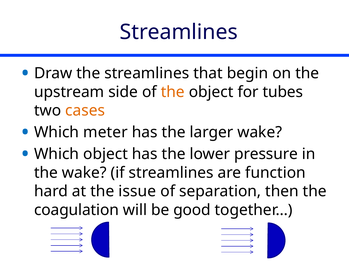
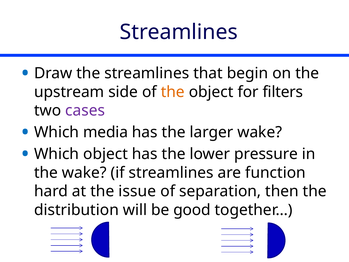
tubes: tubes -> filters (283, 92)
cases colour: orange -> purple (85, 110)
meter: meter -> media (106, 132)
coagulation: coagulation -> distribution (76, 210)
